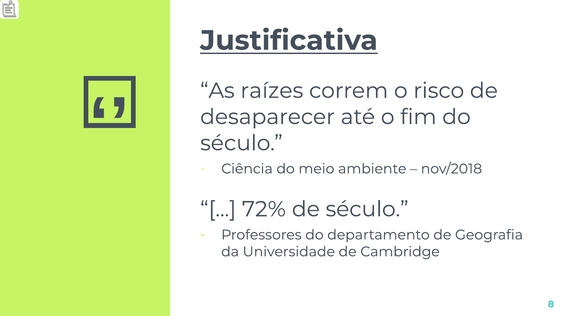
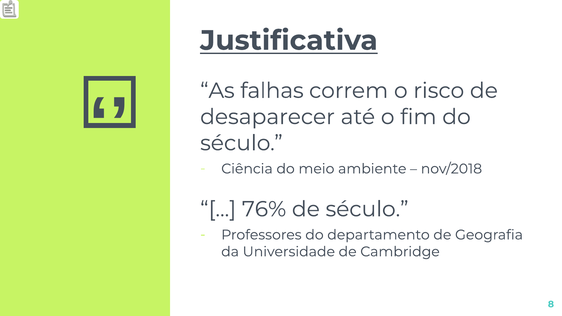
raízes: raízes -> falhas (272, 91)
72%: 72% -> 76% (264, 209)
